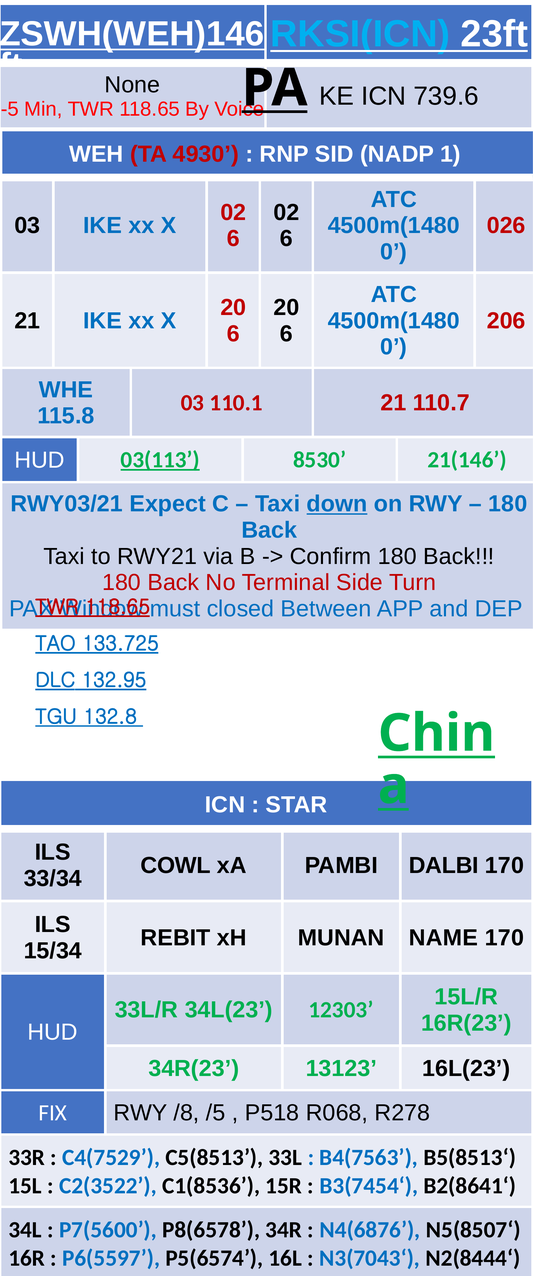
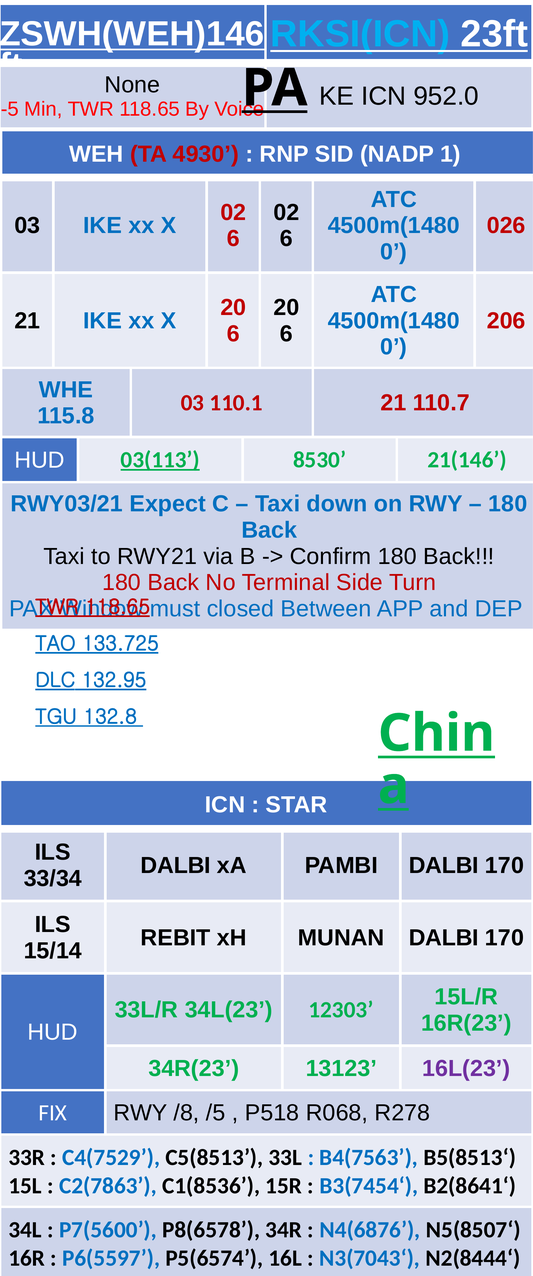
739.6: 739.6 -> 952.0 (446, 96)
down underline: present -> none (337, 504)
COWL: COWL -> DALBI (176, 865)
MUNAN NAME: NAME -> DALBI (444, 937)
15/34: 15/34 -> 15/14 (53, 950)
16L(23 colour: black -> purple (466, 1068)
C2(3522: C2(3522 -> C2(7863 (108, 1185)
